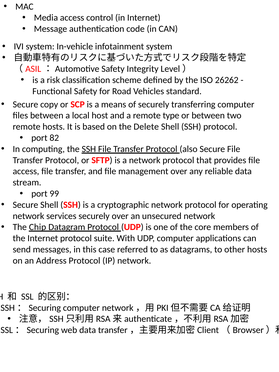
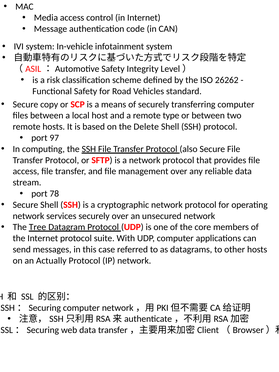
82: 82 -> 97 (54, 138)
99: 99 -> 78 (54, 194)
Chip: Chip -> Tree (38, 227)
Address: Address -> Actually (51, 261)
